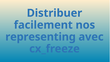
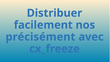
representing: representing -> précisément (40, 37)
